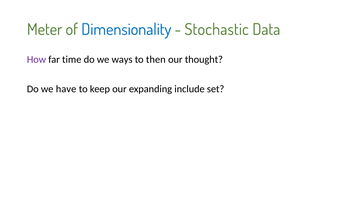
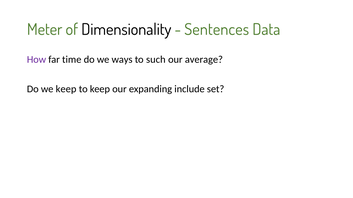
Dimensionality colour: blue -> black (126, 30)
Stochastic: Stochastic -> Sentences (217, 30)
then: then -> such (156, 60)
thought: thought -> average (204, 60)
we have: have -> keep (66, 89)
